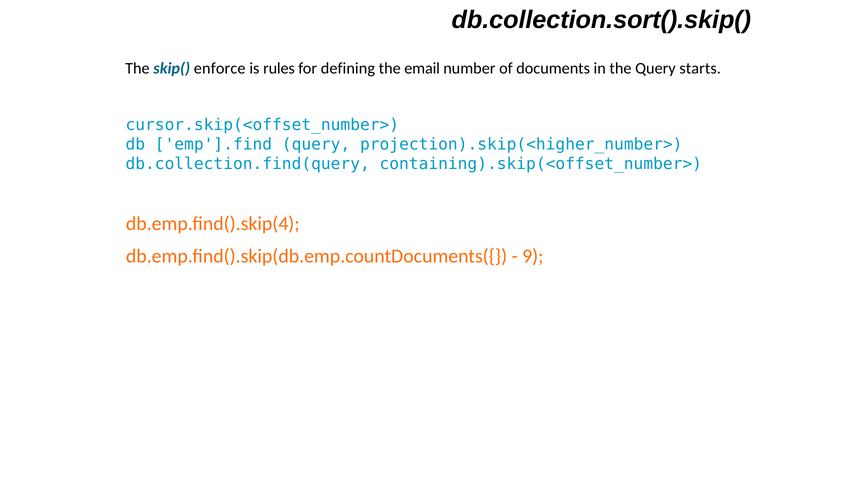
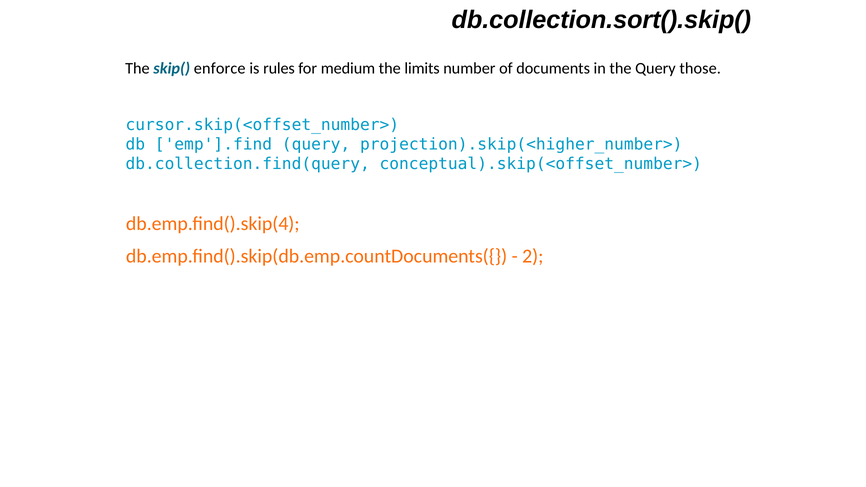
defining: defining -> medium (348, 68)
email: email -> limits (422, 68)
starts: starts -> those (700, 68)
containing).skip(<offset_number>: containing).skip(<offset_number> -> conceptual).skip(<offset_number> (541, 164)
9: 9 -> 2 (533, 256)
